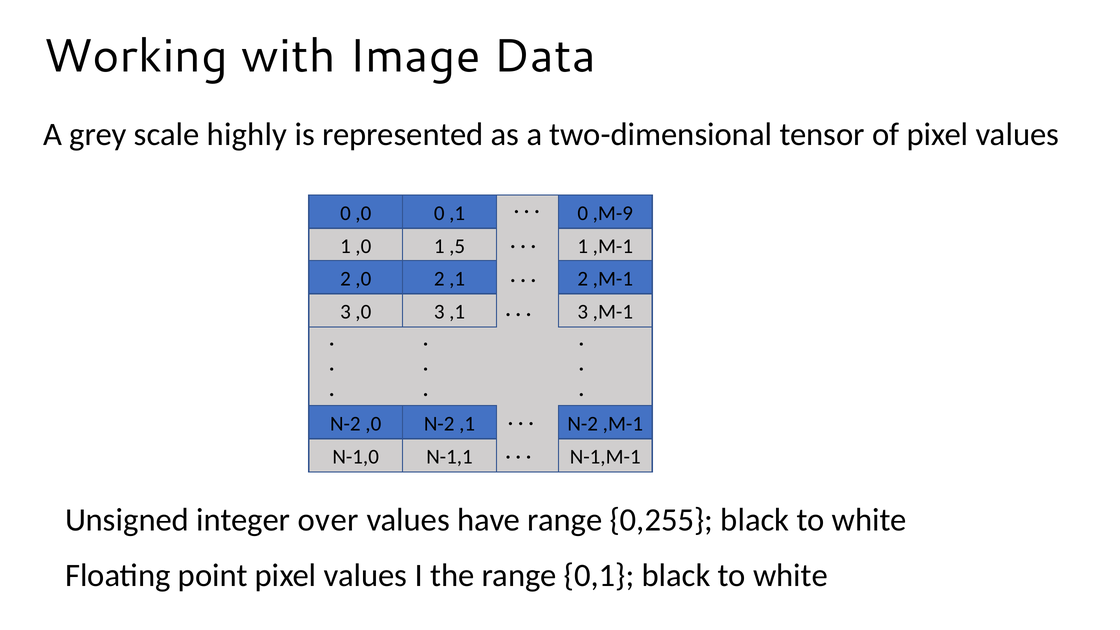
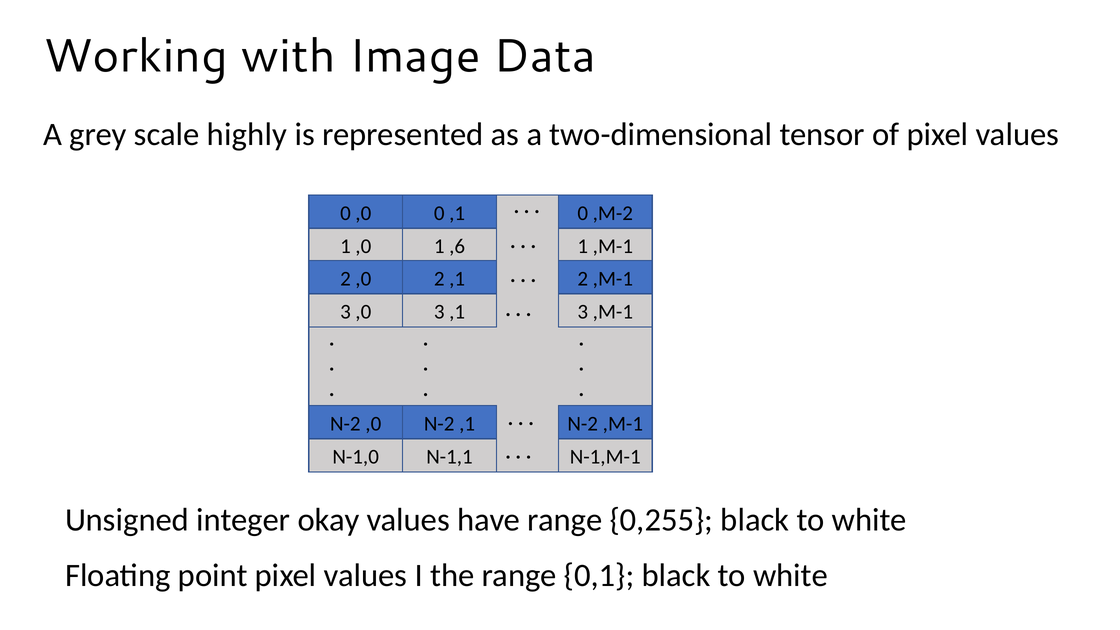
,M-9: ,M-9 -> ,M-2 (613, 213)
,5: ,5 -> ,6 (457, 246)
over: over -> okay (328, 520)
